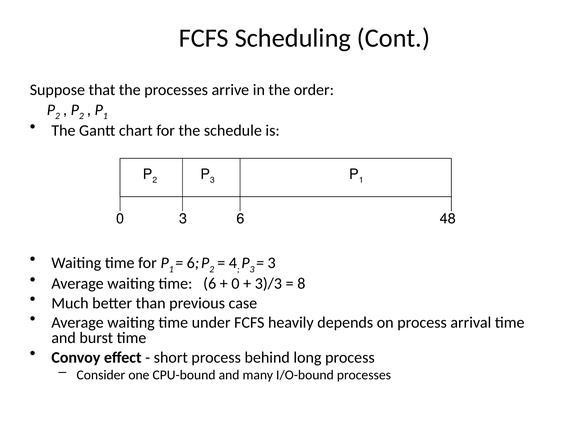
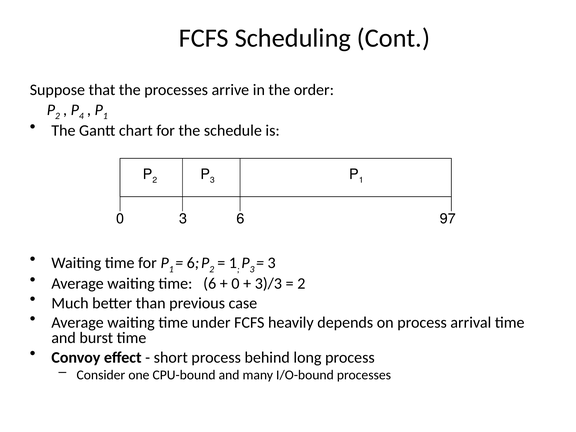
2: 2 -> 4 (81, 116)
48: 48 -> 97 (448, 219)
4: 4 -> 1 (233, 263)
8: 8 -> 2 (301, 284)
